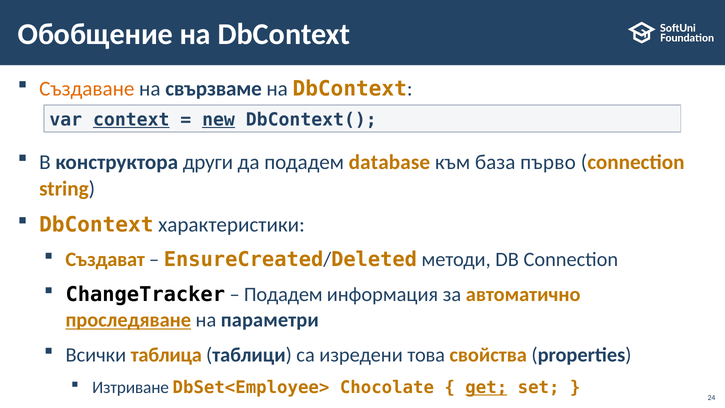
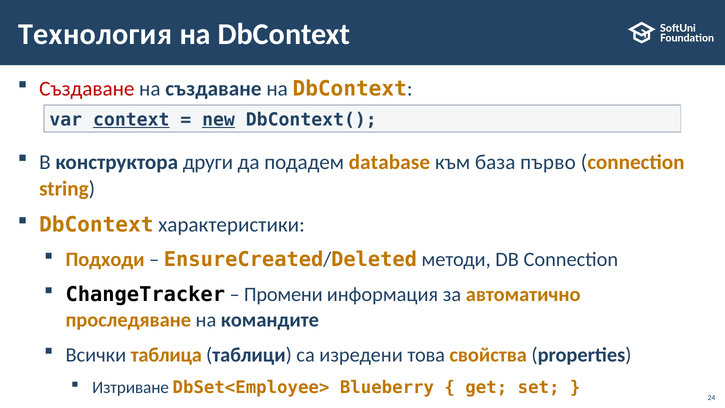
Обобщение: Обобщение -> Технология (95, 34)
Създаване colour: orange -> red (87, 89)
на свързваме: свързваме -> създаване (213, 89)
Създават: Създават -> Подходи (105, 260)
Подадем: Подадем -> Промени (283, 294)
проследяване underline: present -> none (128, 320)
параметри: параметри -> командите (270, 320)
Chocolate: Chocolate -> Blueberry (387, 387)
get underline: present -> none (486, 387)
